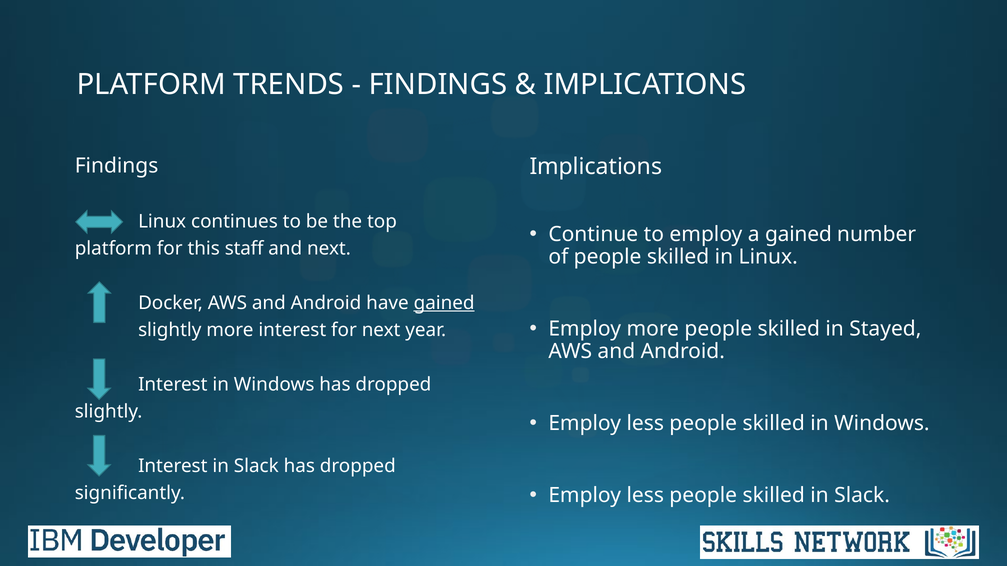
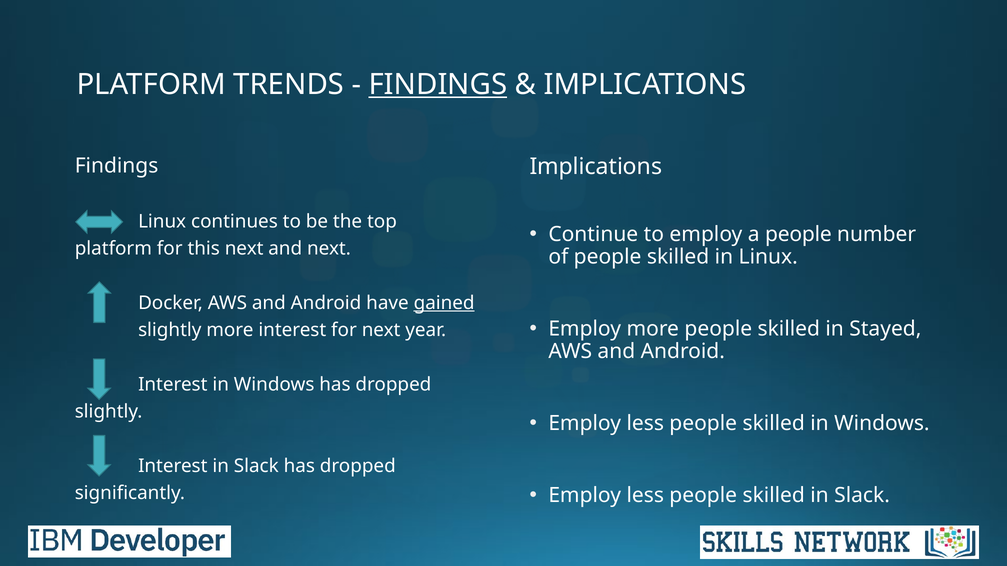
FINDINGS underline: none -> present (438, 85)
a gained: gained -> people (798, 234)
this staff: staff -> next (244, 249)
